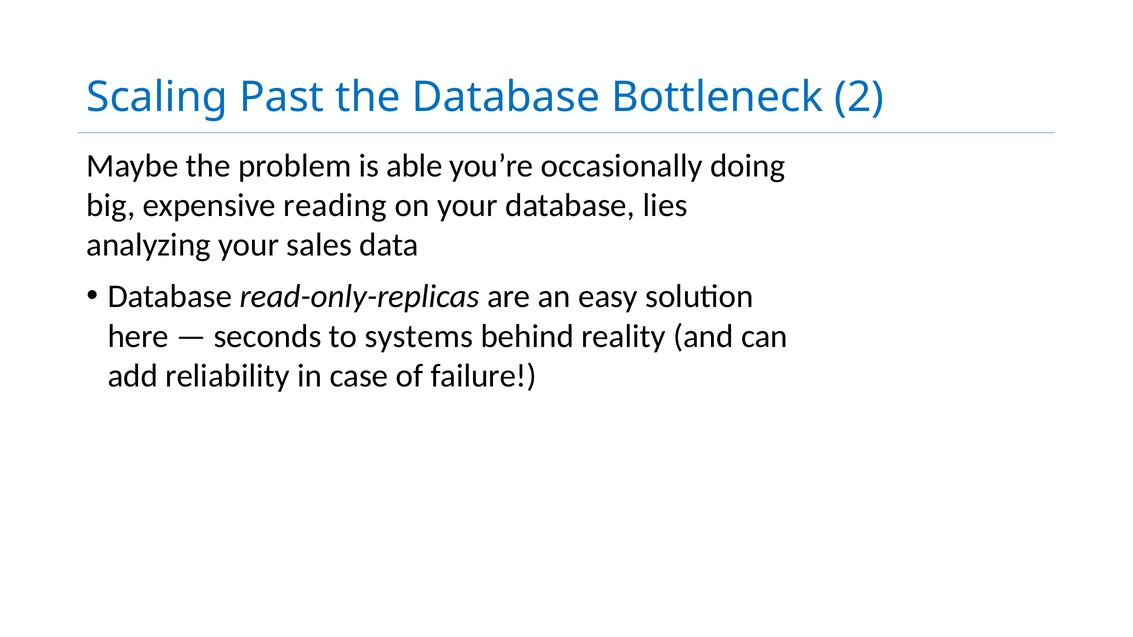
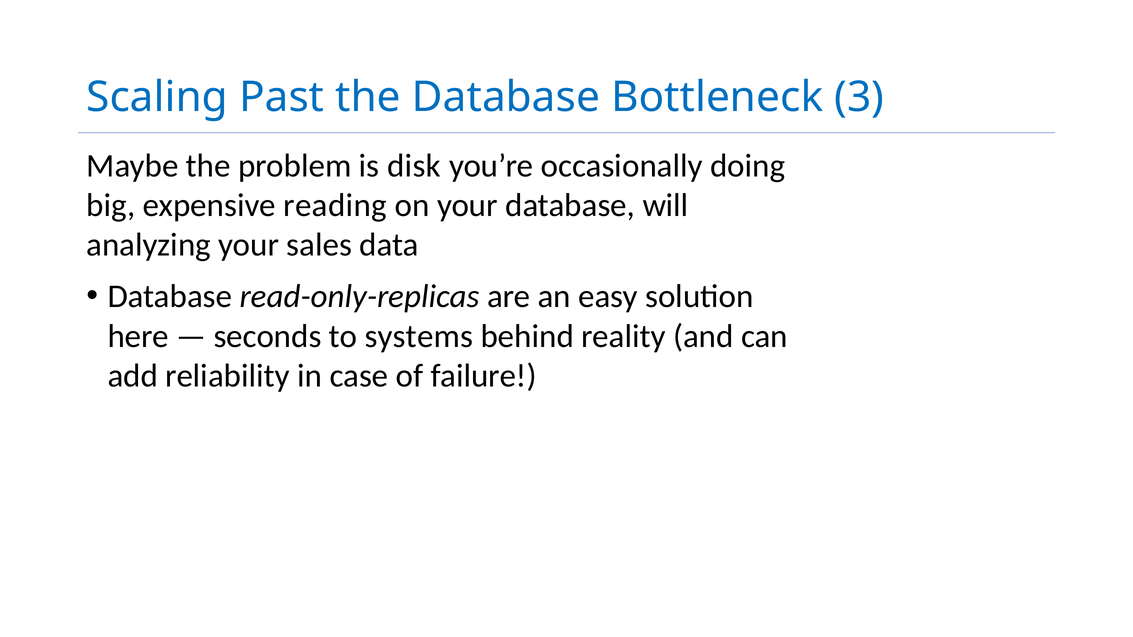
2: 2 -> 3 (859, 97)
able: able -> disk (414, 166)
lies: lies -> will (665, 205)
